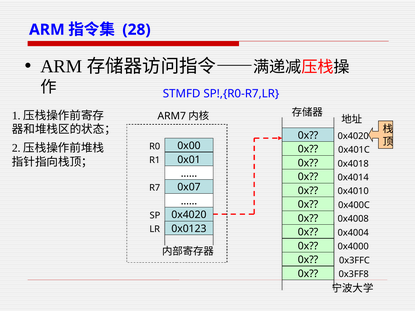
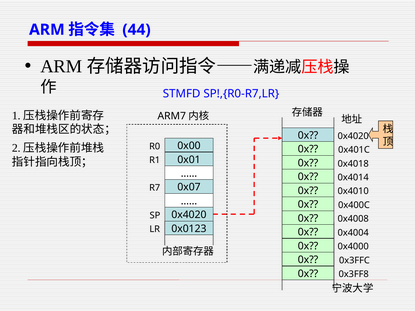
28: 28 -> 44 (137, 30)
